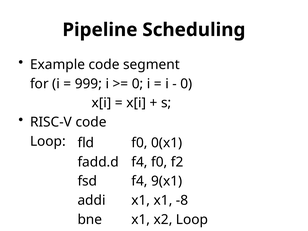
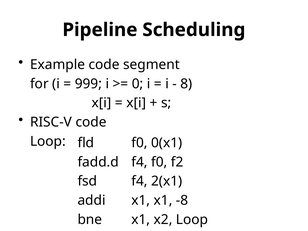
0: 0 -> 8 (186, 84)
9(x1: 9(x1 -> 2(x1 (167, 181)
